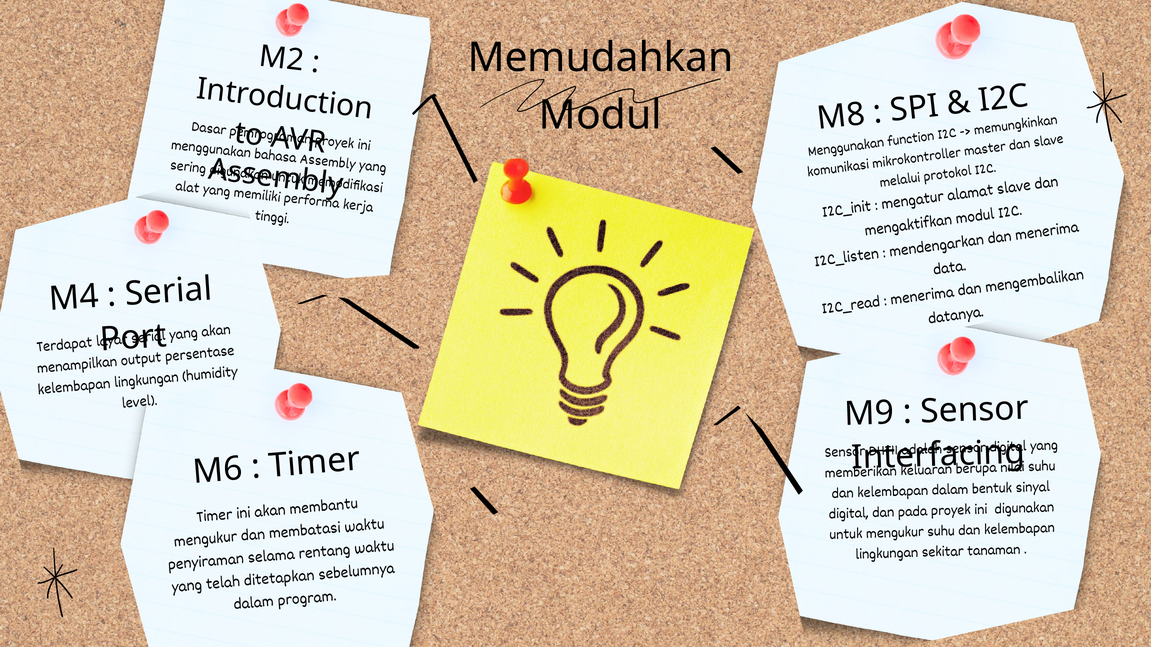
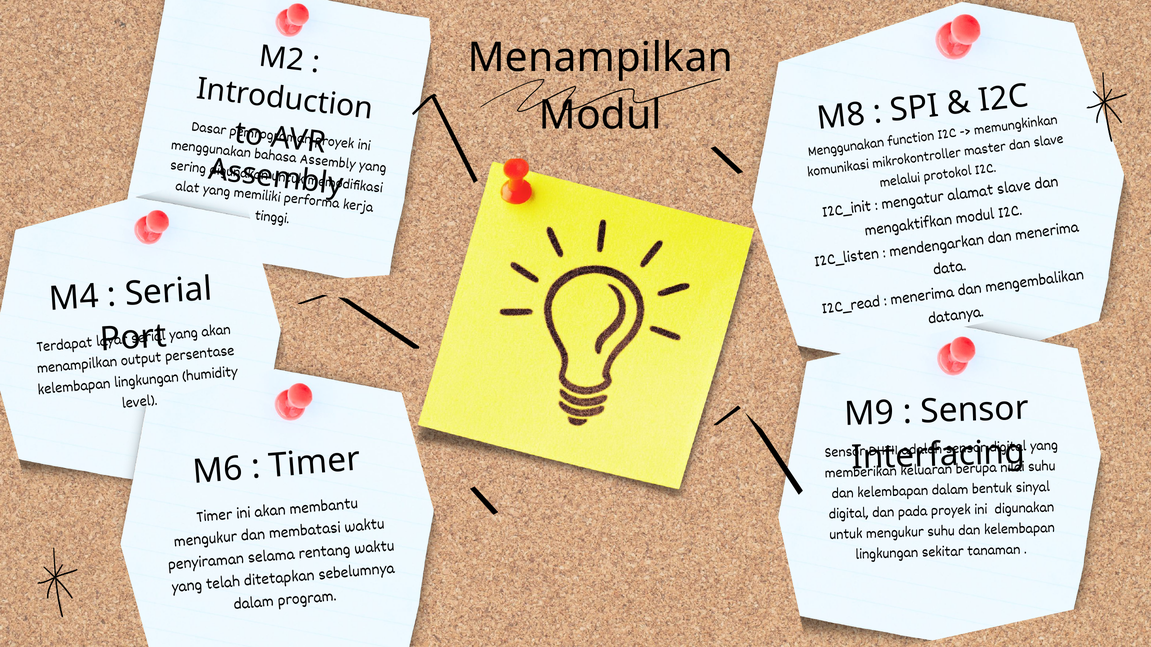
Memudahkan: Memudahkan -> Menampilkan (600, 58)
